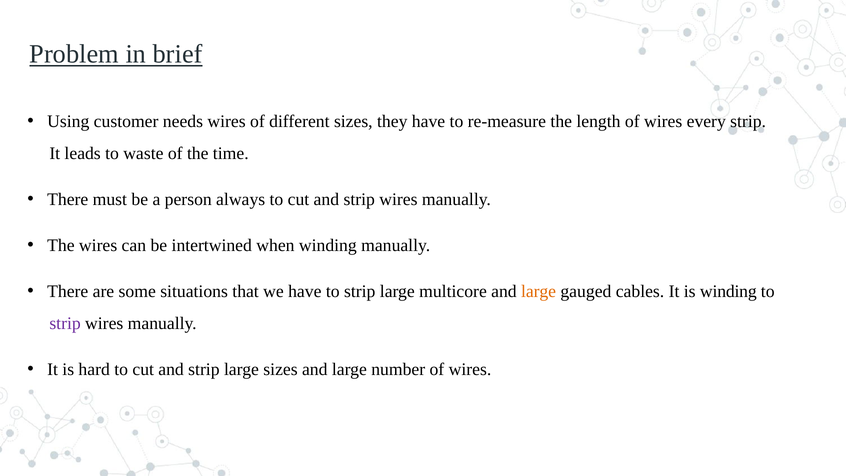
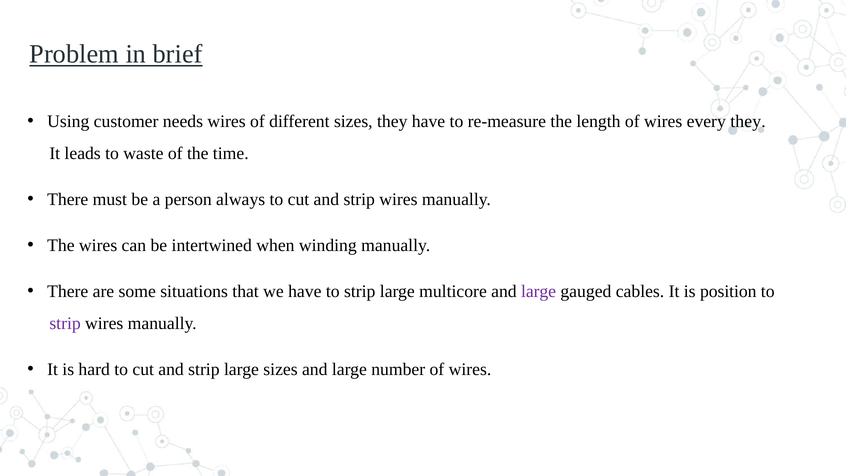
every strip: strip -> they (748, 122)
large colour: orange -> purple (539, 291)
is winding: winding -> position (728, 291)
